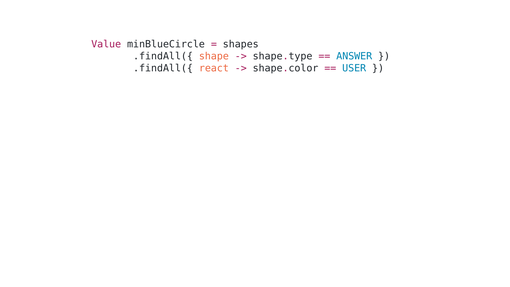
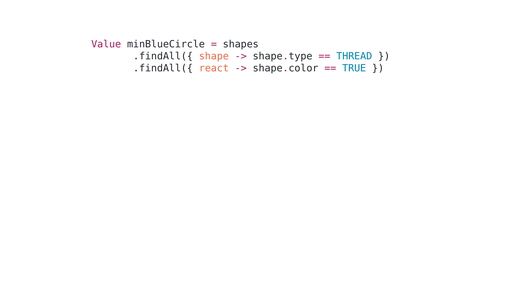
ANSWER: ANSWER -> THREAD (354, 56)
USER: USER -> TRUE (354, 68)
